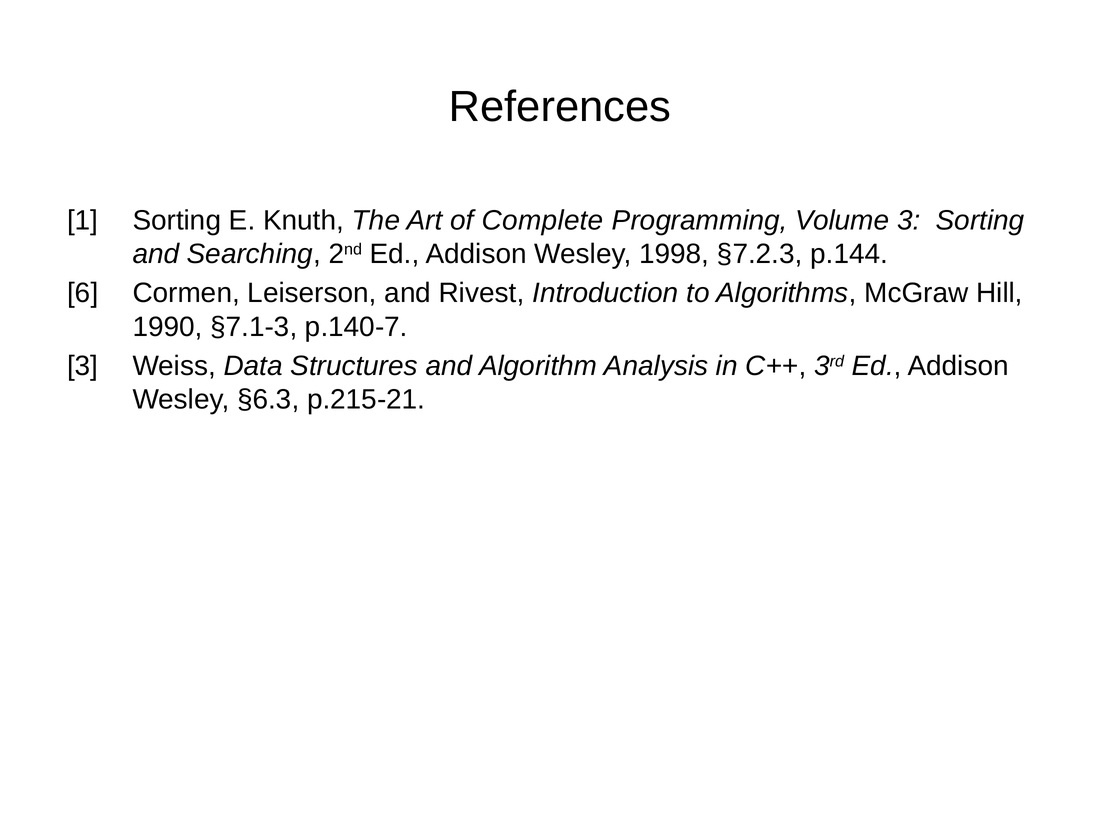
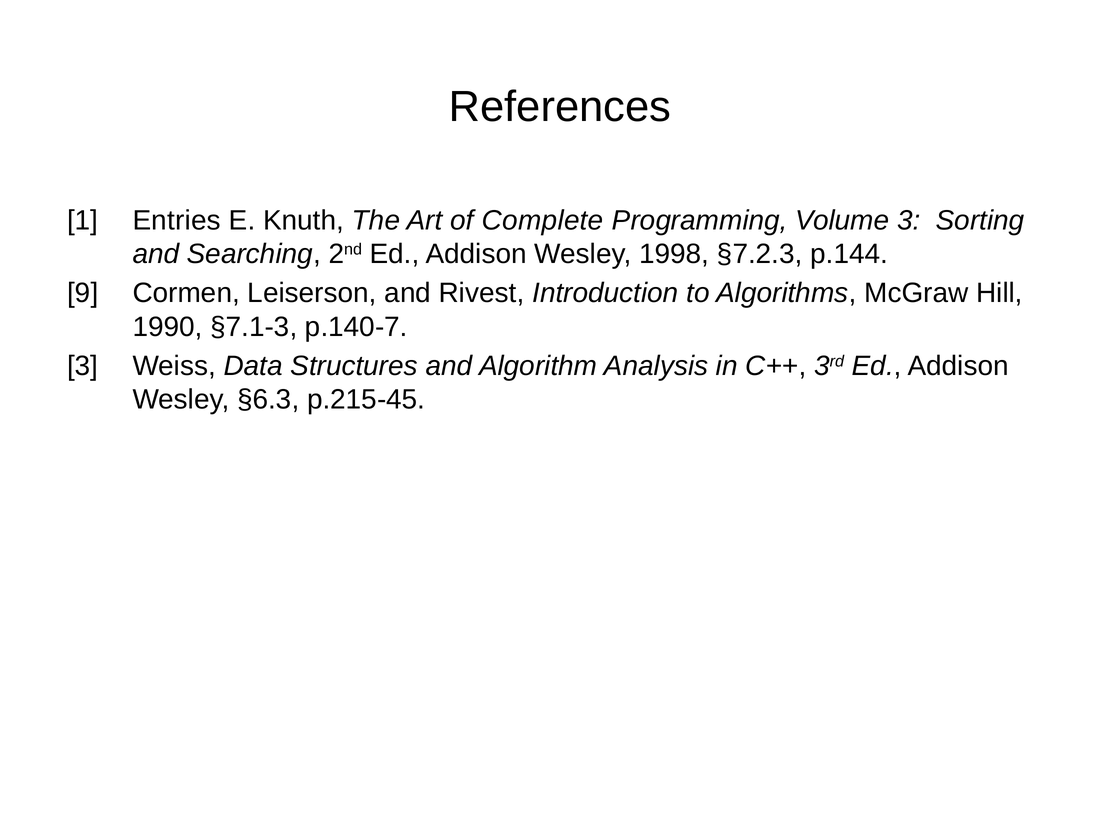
1 Sorting: Sorting -> Entries (177, 220)
6: 6 -> 9 (83, 293)
p.215-21: p.215-21 -> p.215-45 (366, 400)
